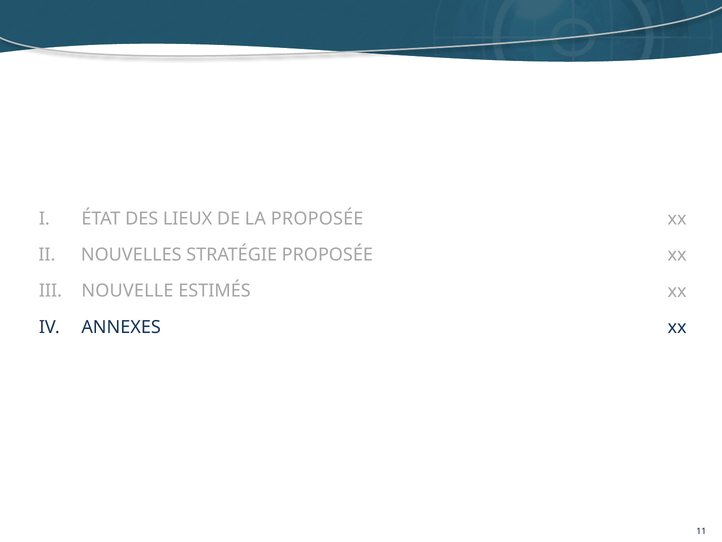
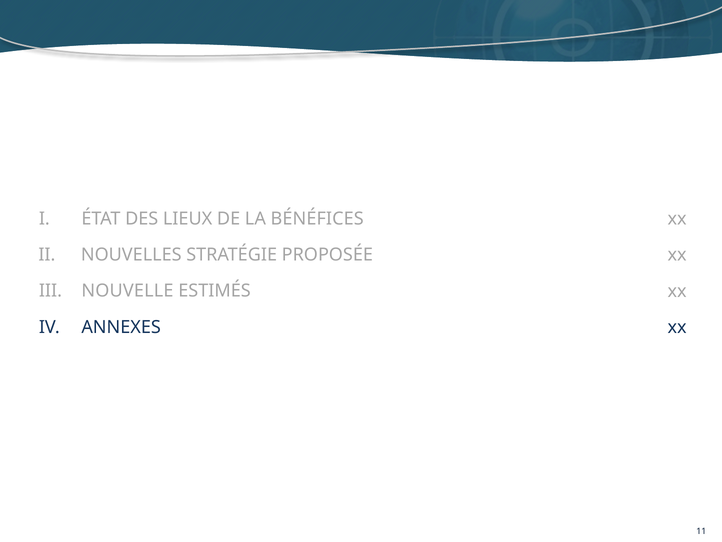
LA PROPOSÉE: PROPOSÉE -> BÉNÉFICES (317, 219)
